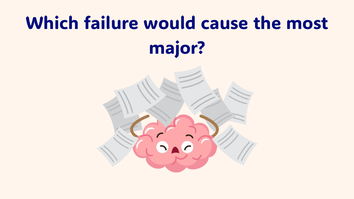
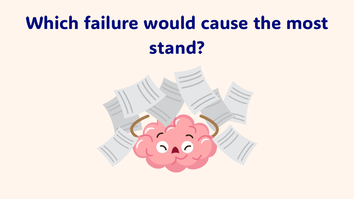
major: major -> stand (177, 48)
